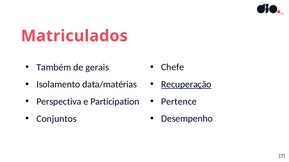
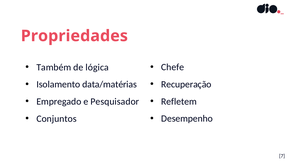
Matriculados: Matriculados -> Propriedades (74, 36)
gerais: gerais -> lógica (97, 67)
Recuperação underline: present -> none (186, 85)
Pertence: Pertence -> Refletem (179, 102)
Perspectiva: Perspectiva -> Empregado (59, 102)
Participation: Participation -> Pesquisador (115, 102)
